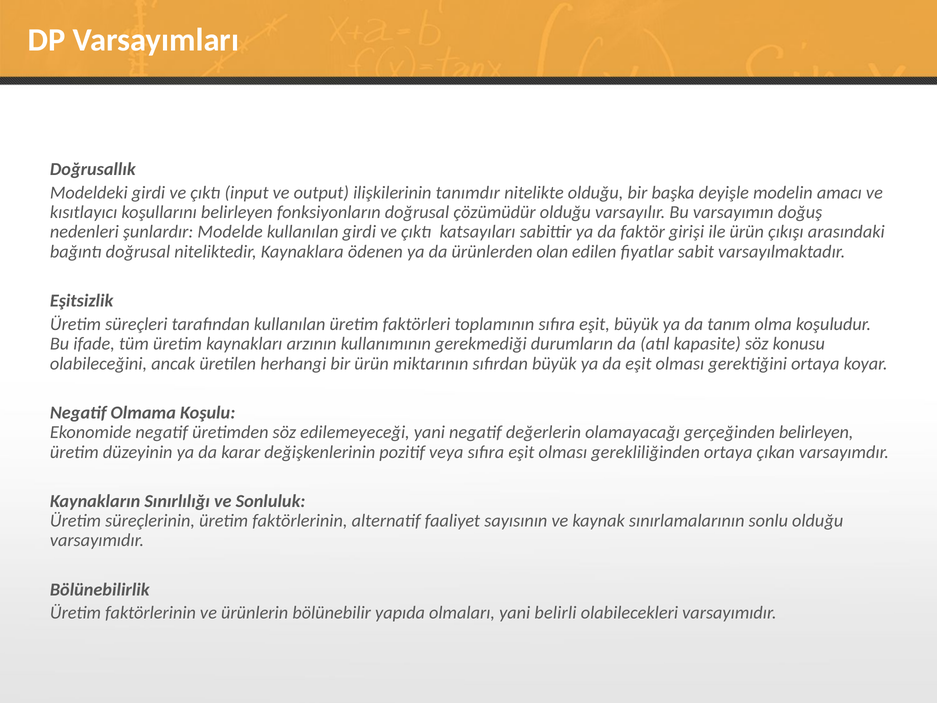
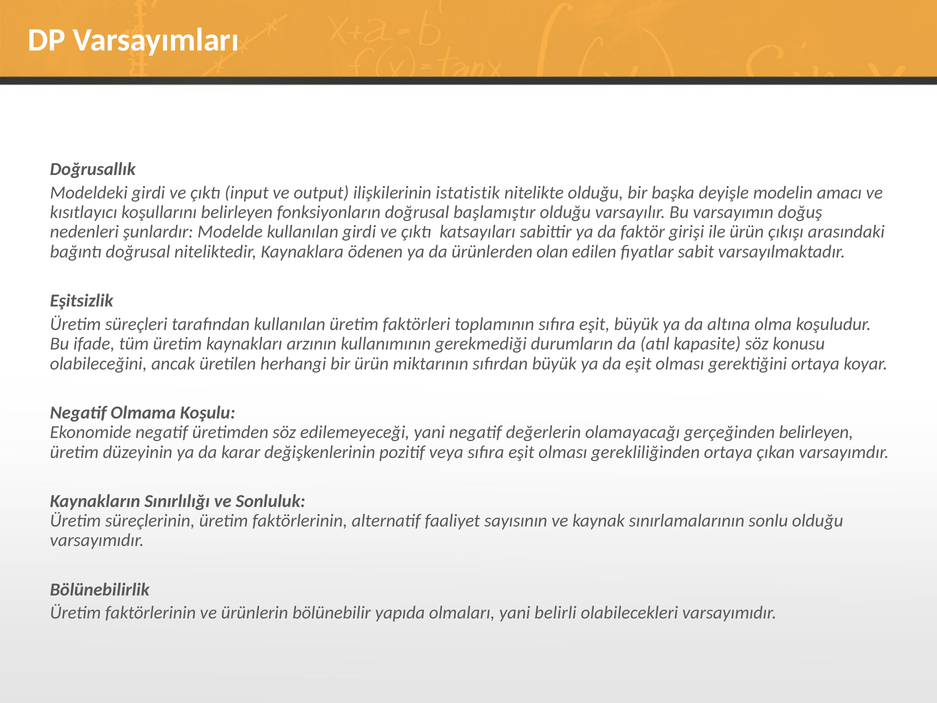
tanımdır: tanımdır -> istatistik (468, 192)
çözümüdür: çözümüdür -> başlamıştır (495, 212)
tanım: tanım -> altına (729, 324)
